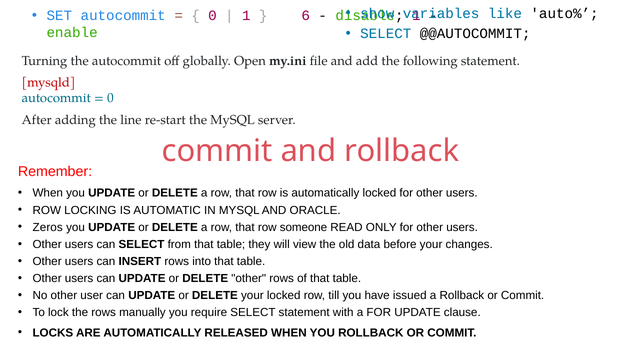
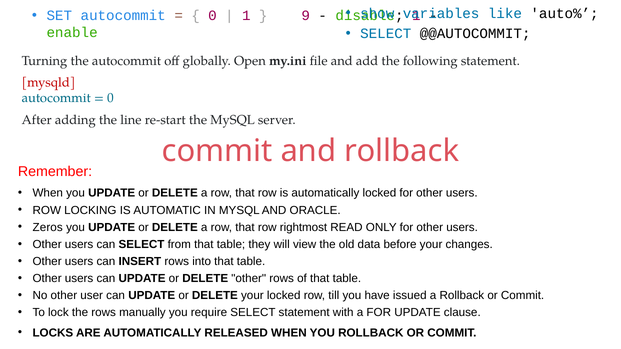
6: 6 -> 9 (306, 16)
someone: someone -> rightmost (303, 227)
